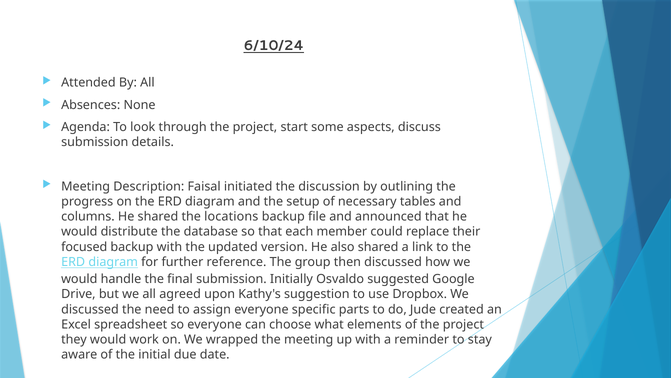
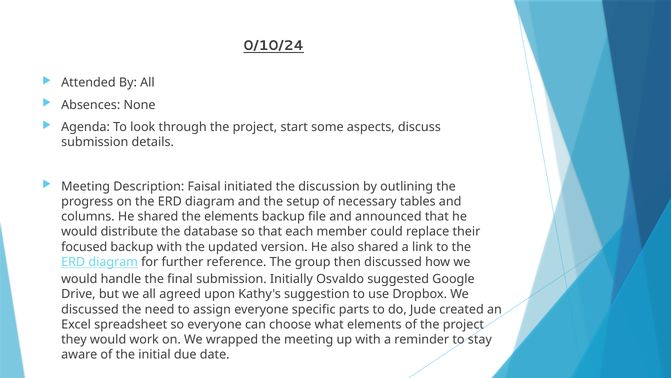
6/10/24: 6/10/24 -> 0/10/24 (274, 45)
the locations: locations -> elements (231, 216)
